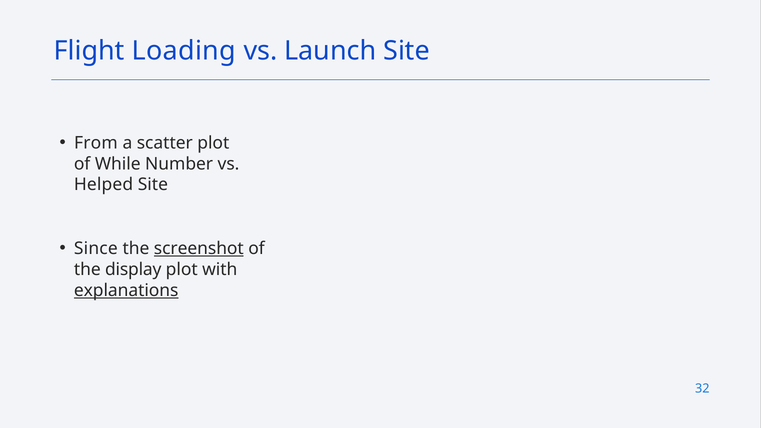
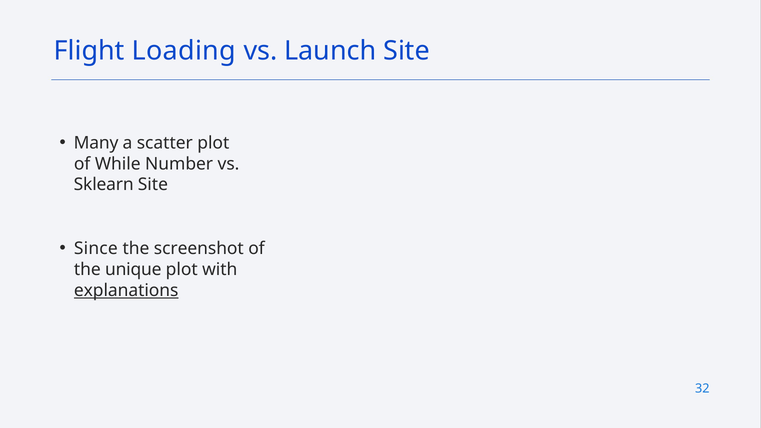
From: From -> Many (96, 143)
Helped: Helped -> Sklearn (104, 185)
screenshot underline: present -> none (199, 249)
display: display -> unique (133, 270)
